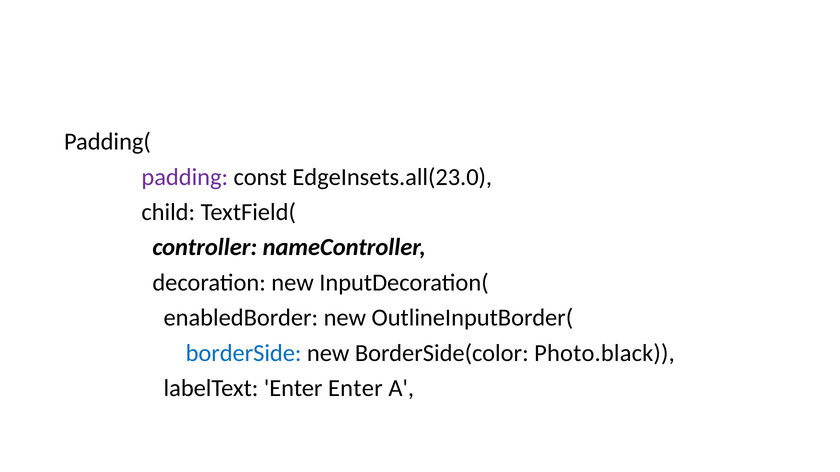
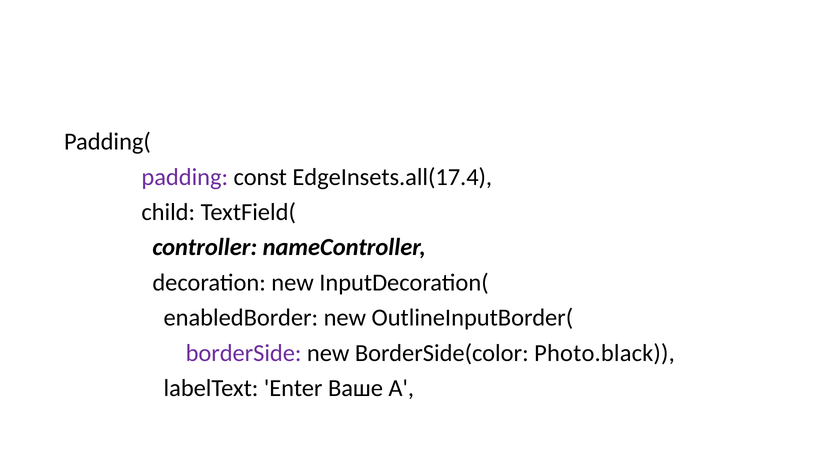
EdgeInsets.all(23.0: EdgeInsets.all(23.0 -> EdgeInsets.all(17.4 (392, 177)
borderSide colour: blue -> purple (244, 353)
Enter Enter: Enter -> Ваше (356, 389)
